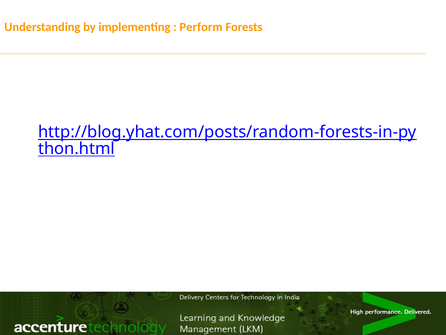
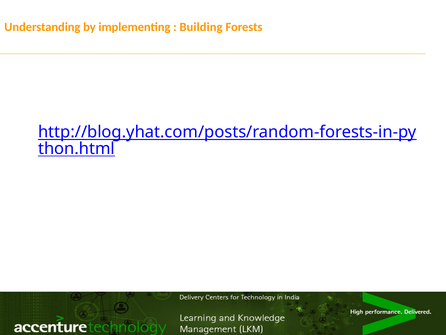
Perform: Perform -> Building (201, 27)
